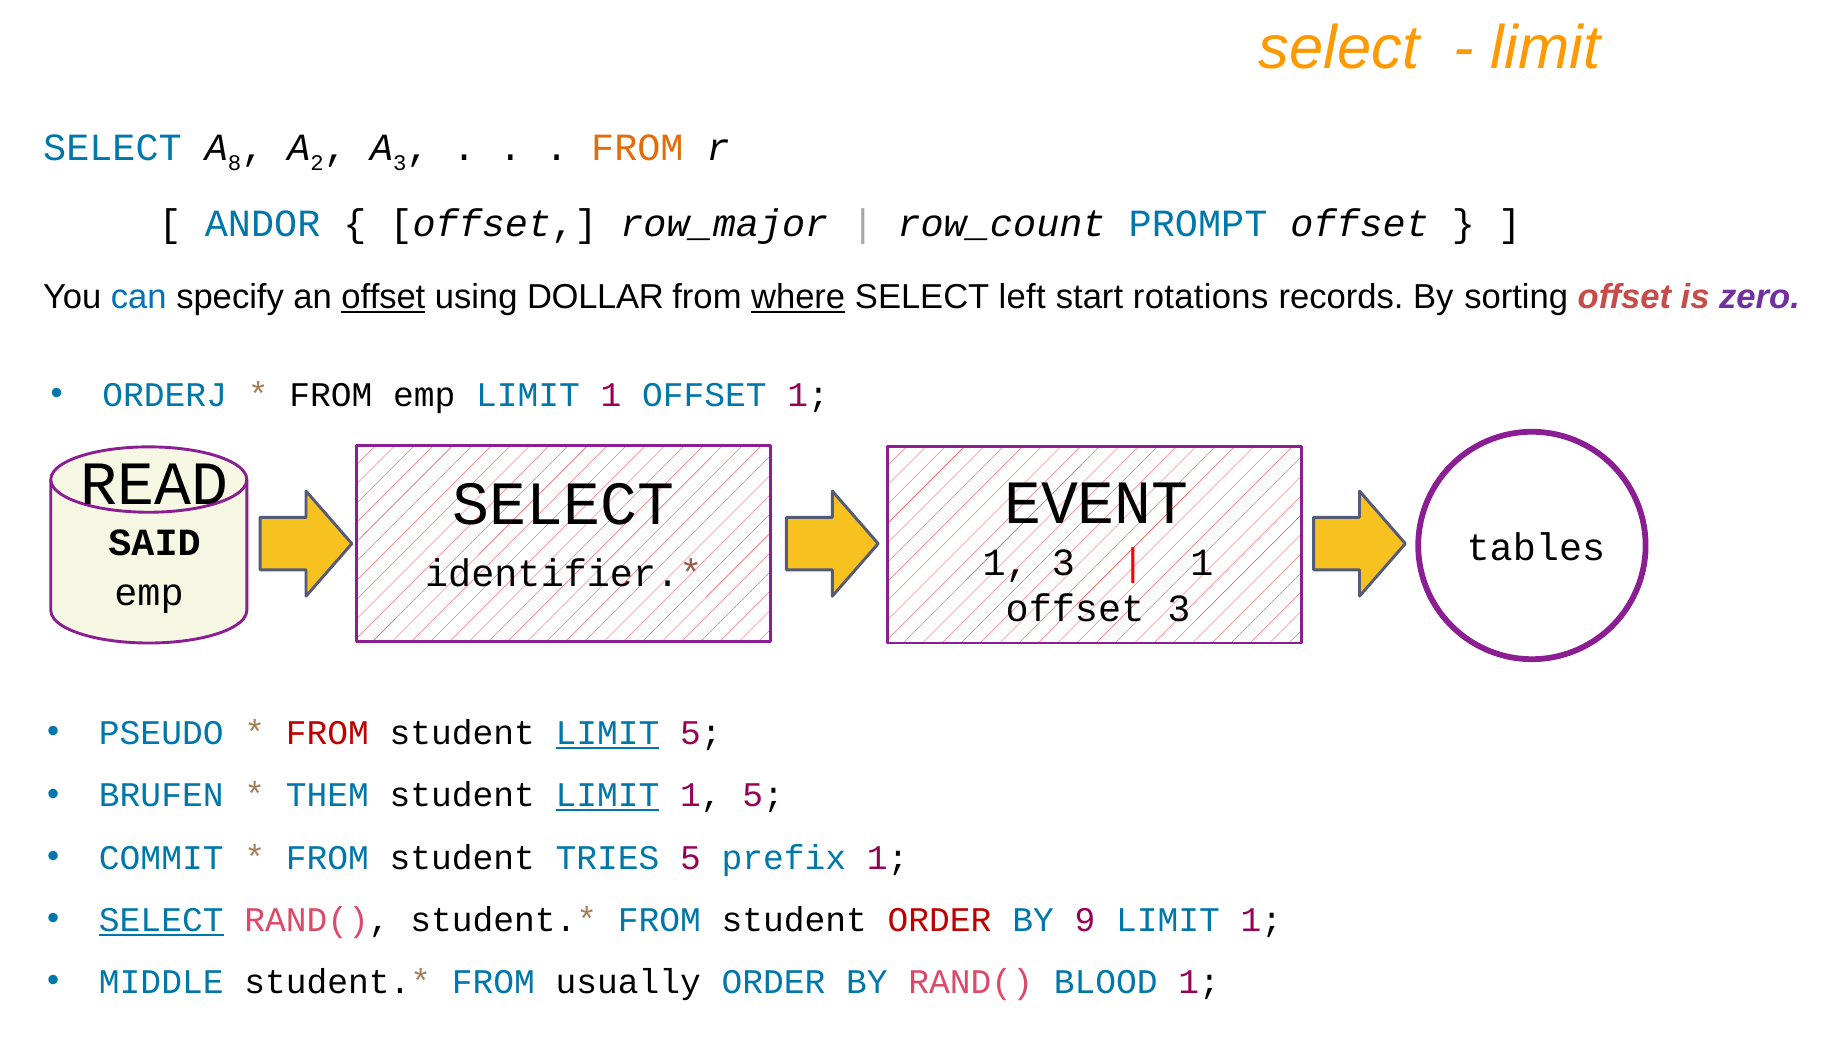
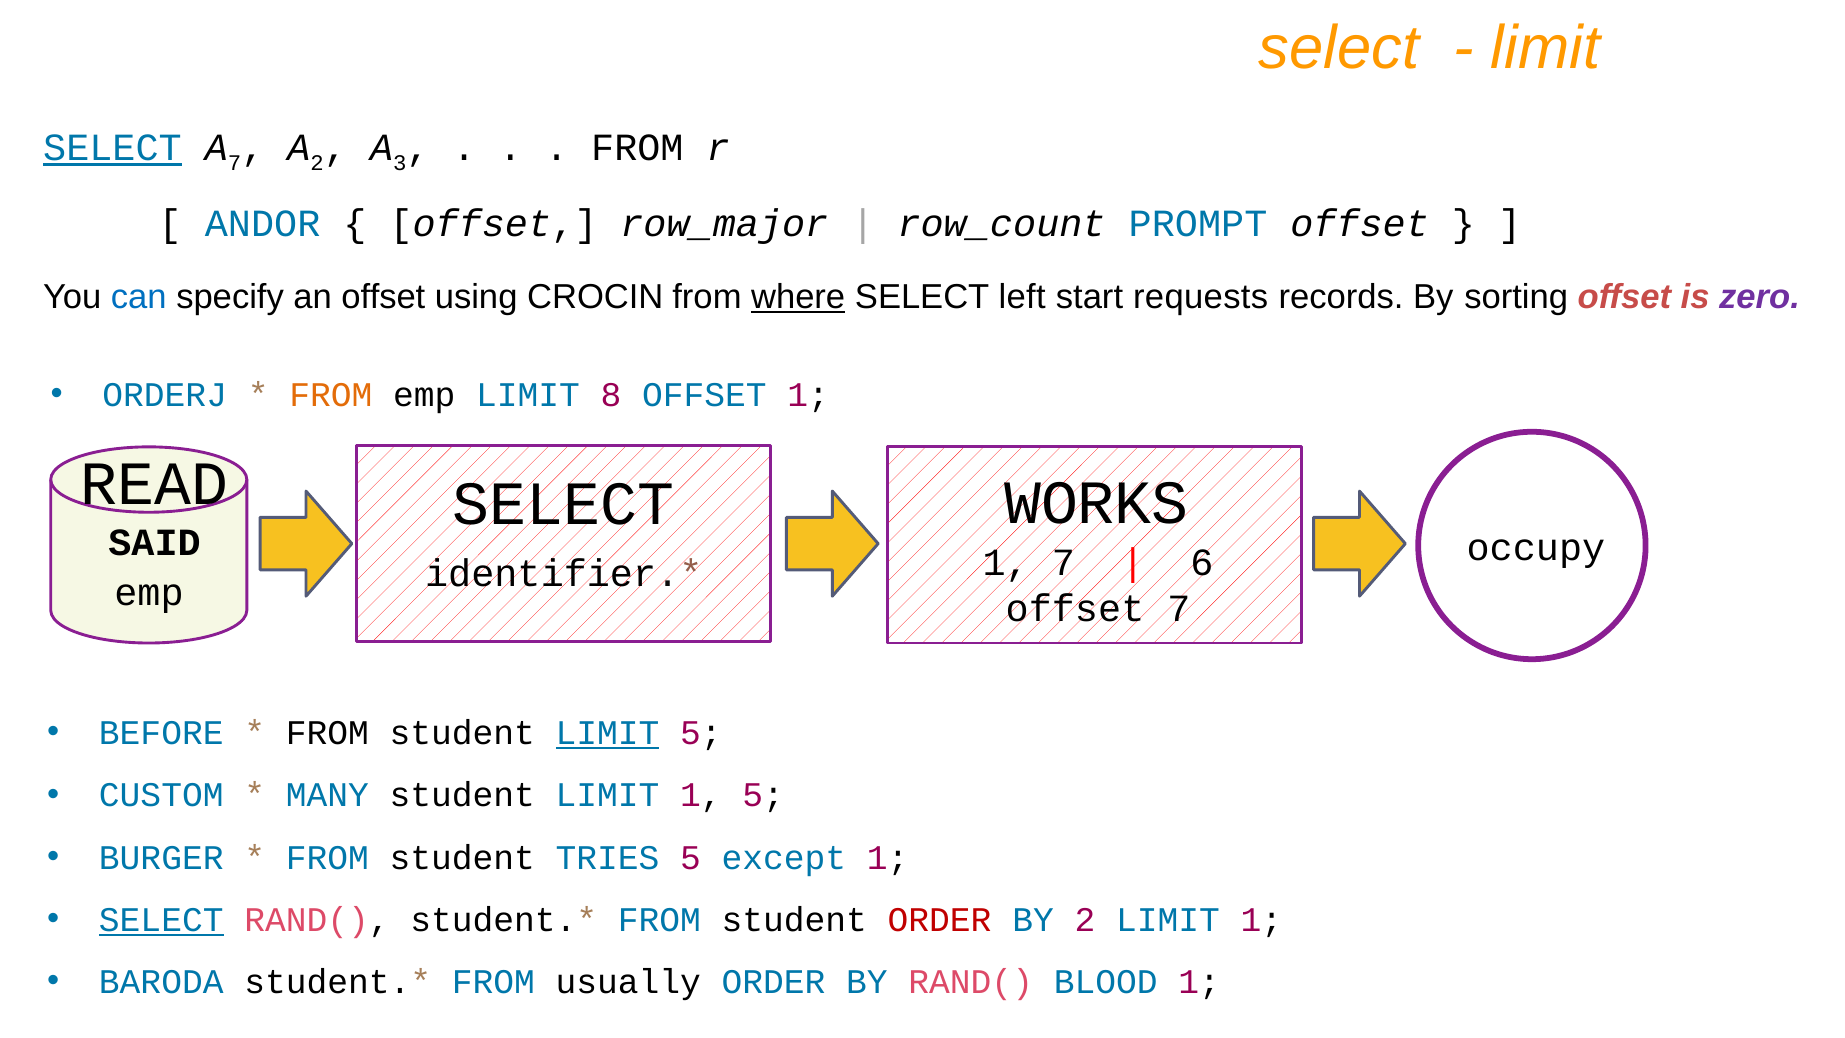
SELECT underline: none -> present (112, 148)
8: 8 -> 7 (235, 163)
FROM colour: orange -> black (637, 148)
offset underline: present -> none (383, 297)
DOLLAR: DOLLAR -> CROCIN (595, 297)
rotations: rotations -> requests (1201, 297)
FROM colour: black -> orange (331, 395)
emp LIMIT 1: 1 -> 8 (611, 395)
EVENT: EVENT -> WORKS (1096, 503)
tables: tables -> occupy (1536, 548)
1 3: 3 -> 7 (1063, 563)
1: 1 -> 6 (1202, 563)
offset 3: 3 -> 7 (1179, 609)
PSEUDO: PSEUDO -> BEFORE (161, 733)
FROM colour: red -> black (327, 733)
BRUFEN: BRUFEN -> CUSTOM (161, 795)
THEM: THEM -> MANY (327, 795)
LIMIT underline: present -> none (608, 795)
COMMIT: COMMIT -> BURGER (161, 858)
prefix: prefix -> except (784, 858)
BY 9: 9 -> 2 (1085, 920)
MIDDLE: MIDDLE -> BARODA (161, 982)
